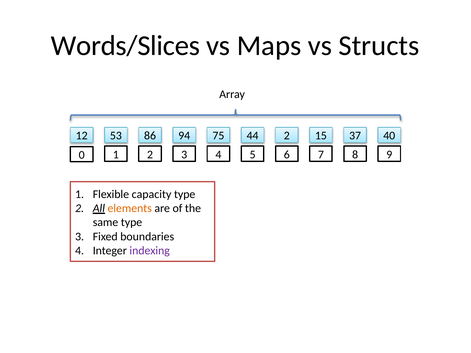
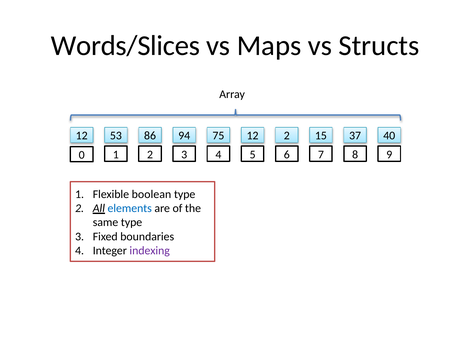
75 44: 44 -> 12 (253, 136)
capacity: capacity -> boolean (151, 194)
elements colour: orange -> blue (130, 208)
